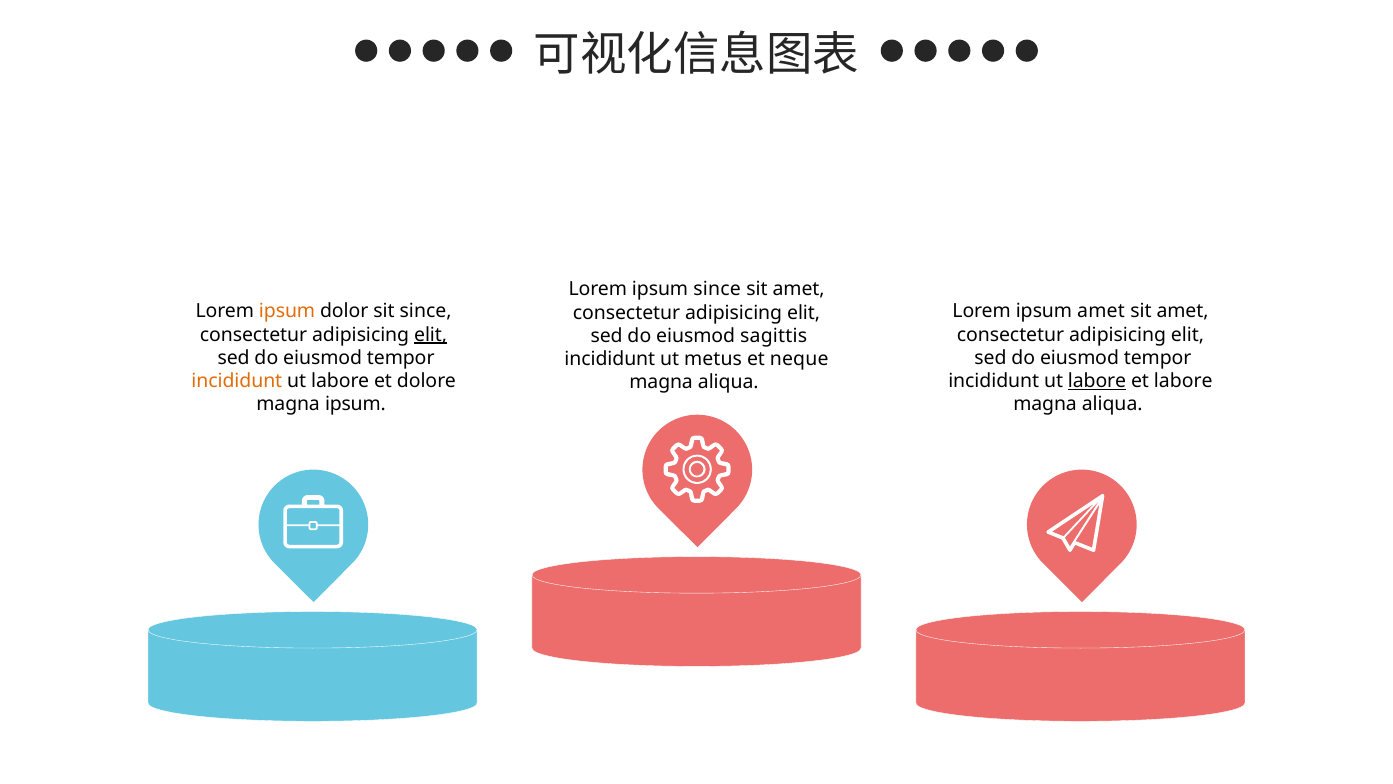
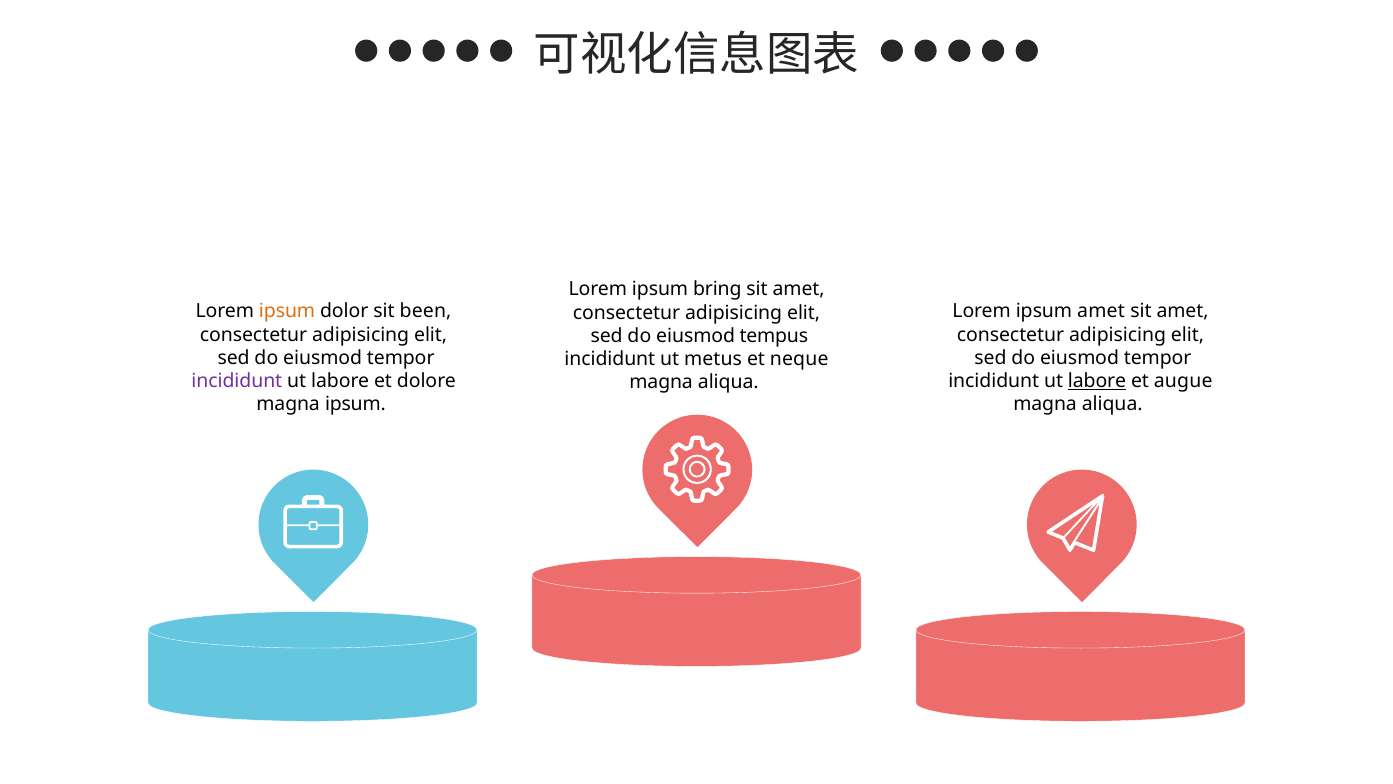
ipsum since: since -> bring (717, 289)
sit since: since -> been (426, 311)
elit underline: present -> none (431, 334)
sagittis: sagittis -> tempus (774, 336)
incididunt colour: orange -> purple (237, 381)
et labore: labore -> augue (1183, 381)
